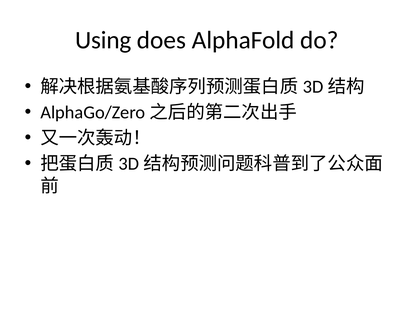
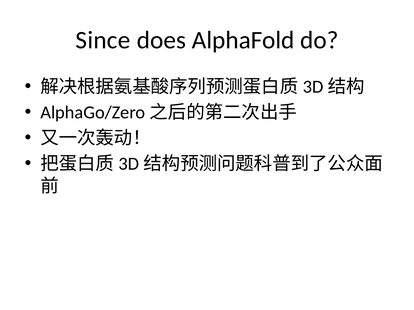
Using: Using -> Since (103, 40)
